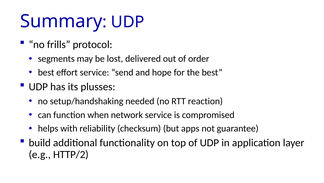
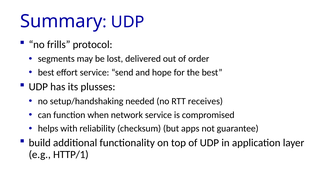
reaction: reaction -> receives (205, 101)
HTTP/2: HTTP/2 -> HTTP/1 (71, 154)
